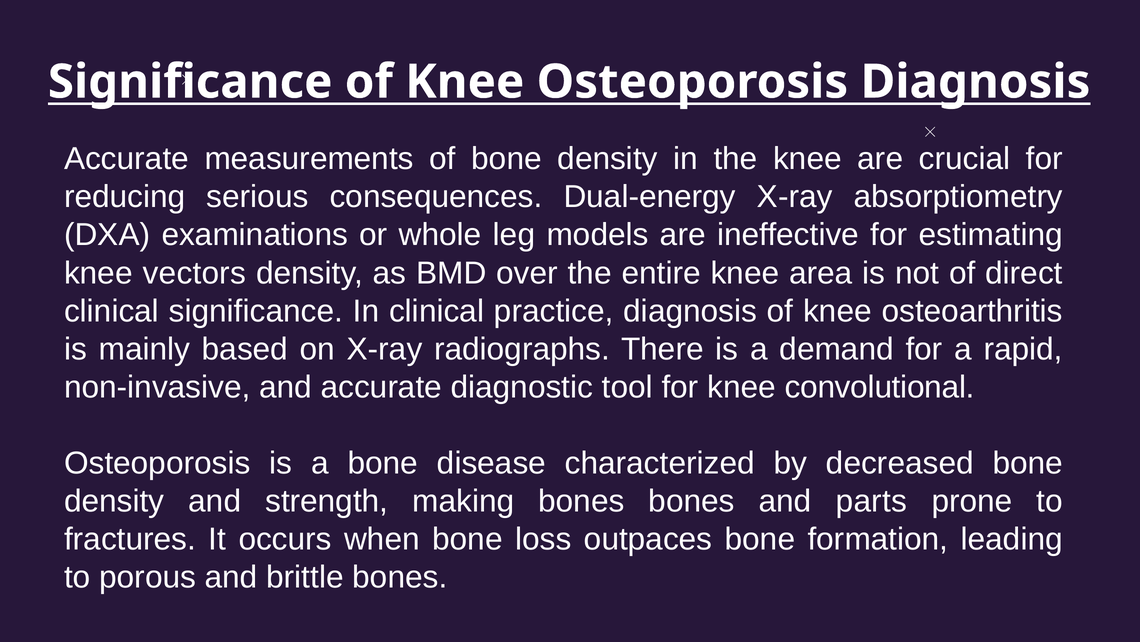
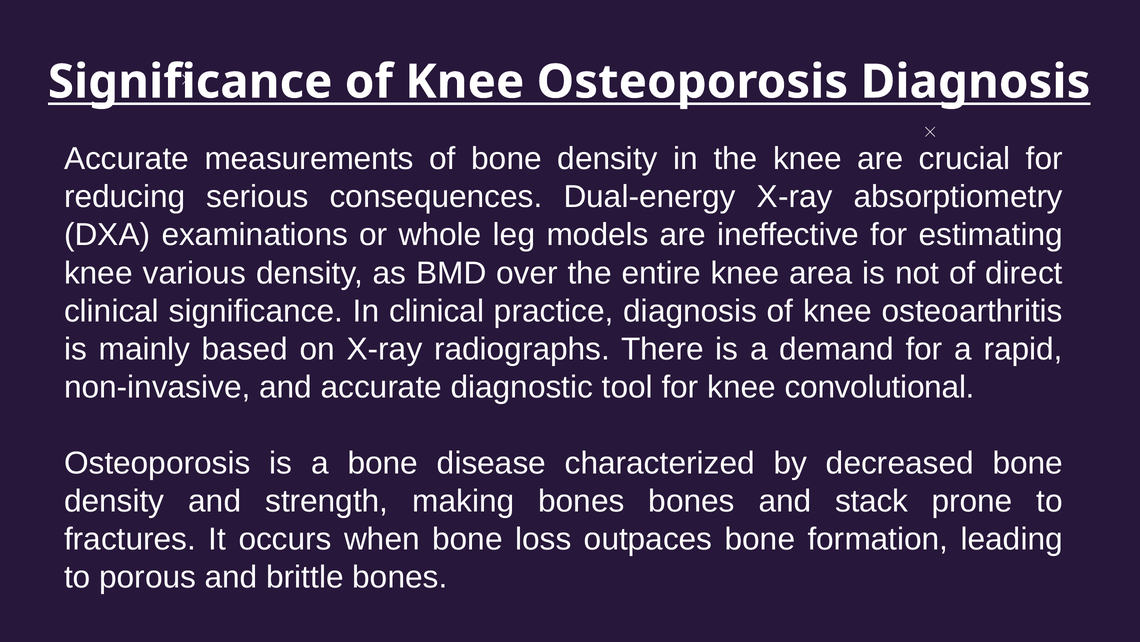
vectors: vectors -> various (194, 273)
parts: parts -> stack (872, 501)
